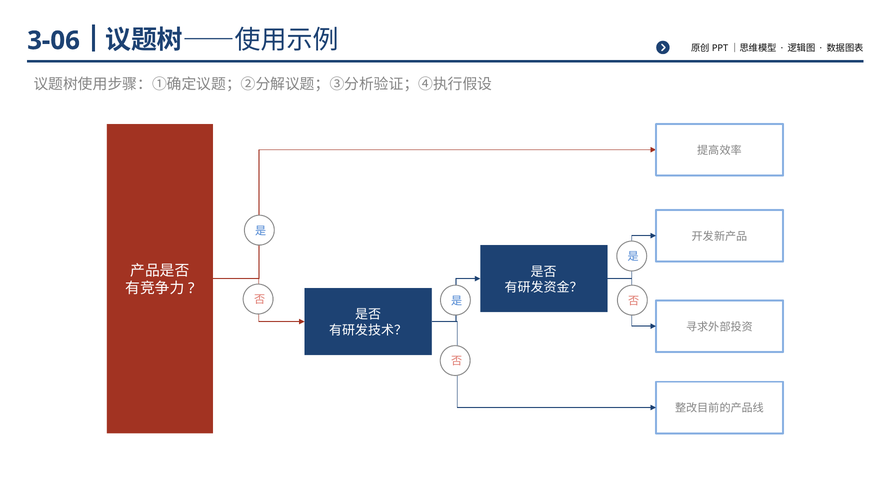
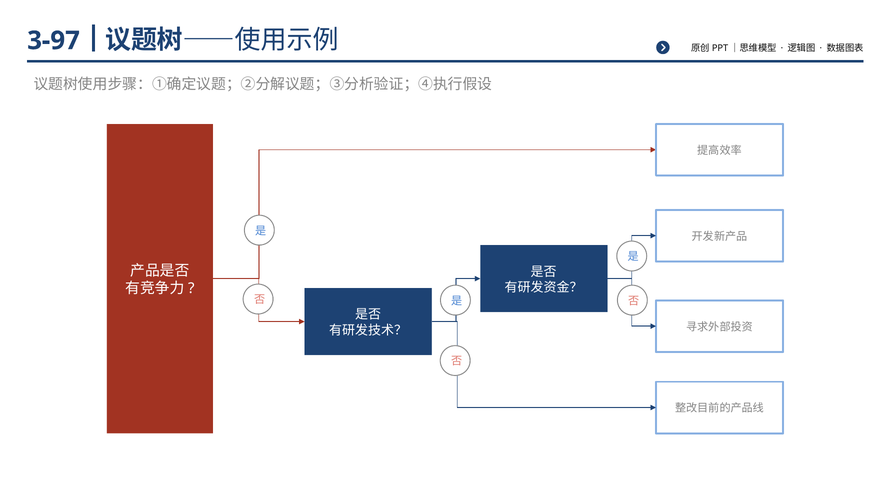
3-06: 3-06 -> 3-97 (54, 41)
